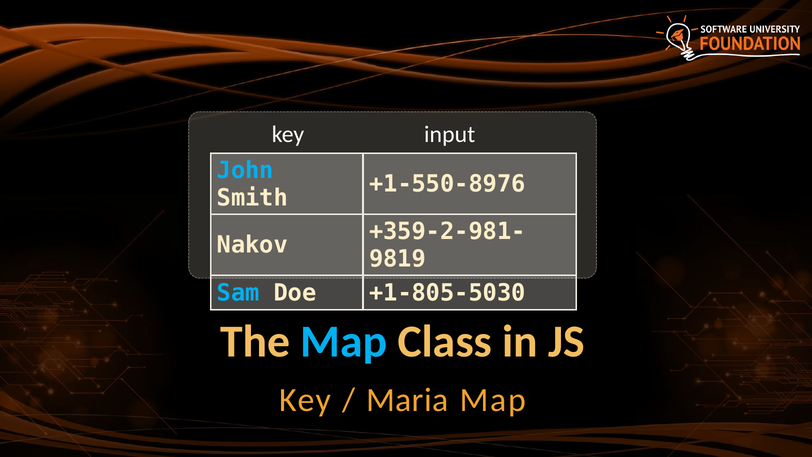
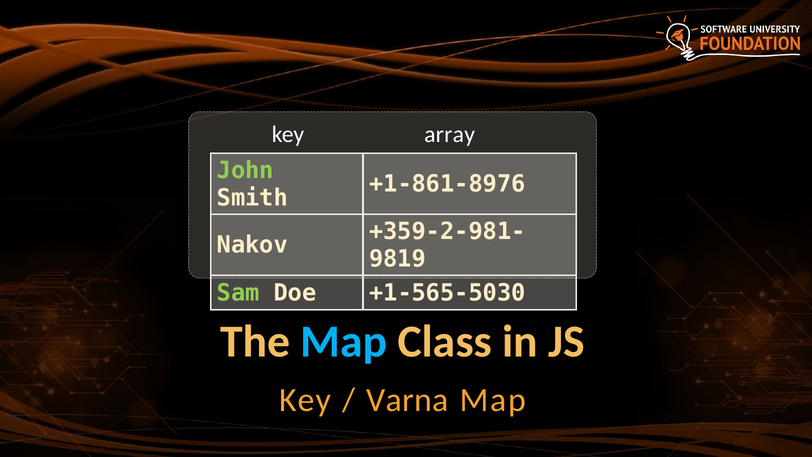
input: input -> array (450, 135)
John colour: light blue -> light green (245, 170)
+1-550-8976: +1-550-8976 -> +1-861-8976 (447, 184)
Sam colour: light blue -> light green (238, 293)
+1-805-5030: +1-805-5030 -> +1-565-5030 (447, 293)
Maria: Maria -> Varna (407, 400)
